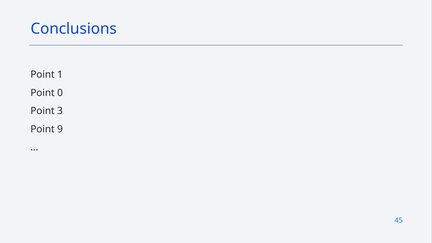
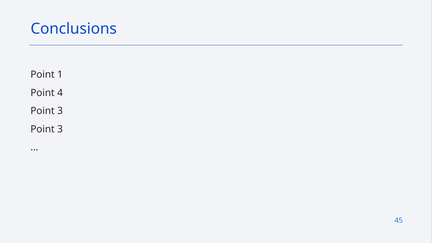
0: 0 -> 4 (60, 93)
9: 9 -> 3 (60, 129)
